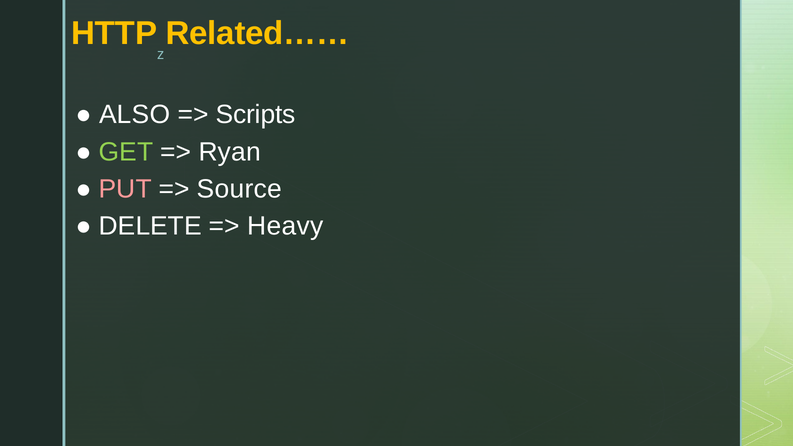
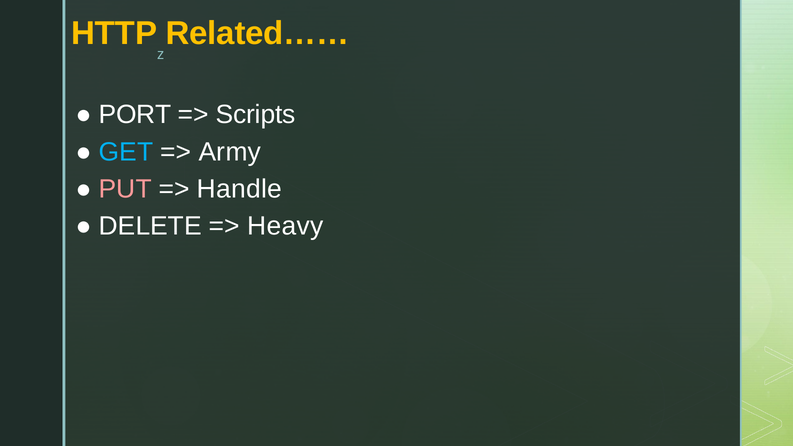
ALSO: ALSO -> PORT (135, 115)
GET colour: light green -> light blue (126, 152)
Ryan: Ryan -> Army (230, 152)
Source: Source -> Handle (239, 189)
